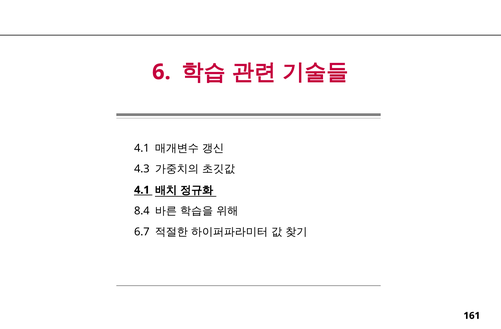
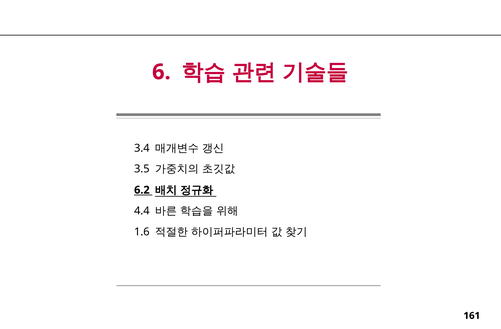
4.1: 4.1 -> 3.4 (142, 148)
4.3: 4.3 -> 3.5 (142, 169)
4.1: 4.1 -> 6.2 (142, 190)
8.4: 8.4 -> 4.4 (142, 211)
6.7: 6.7 -> 1.6 (142, 232)
